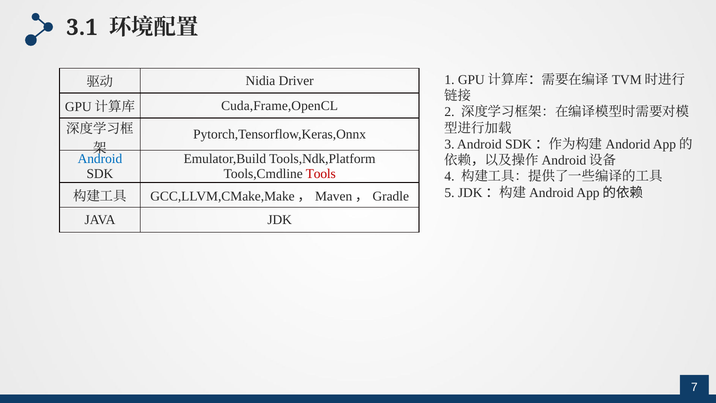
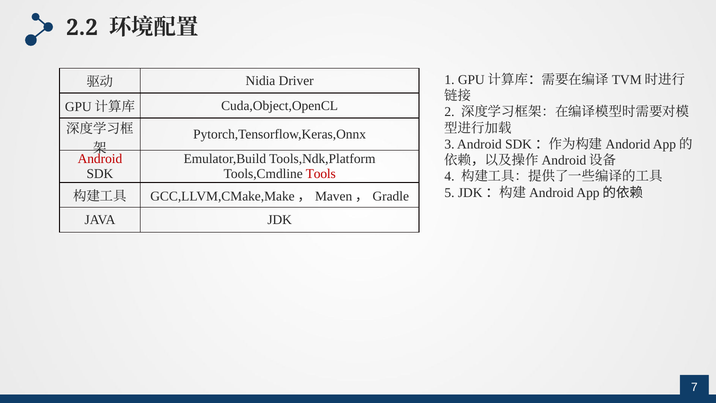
3.1: 3.1 -> 2.2 (82, 27)
Cuda,Frame,OpenCL: Cuda,Frame,OpenCL -> Cuda,Object,OpenCL (280, 106)
Android colour: blue -> red (100, 159)
